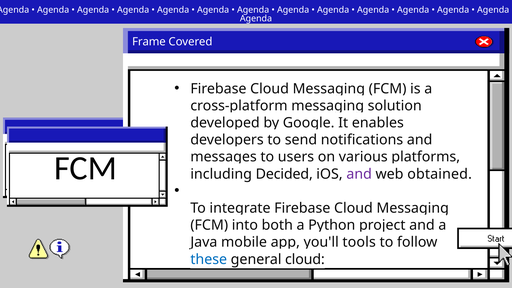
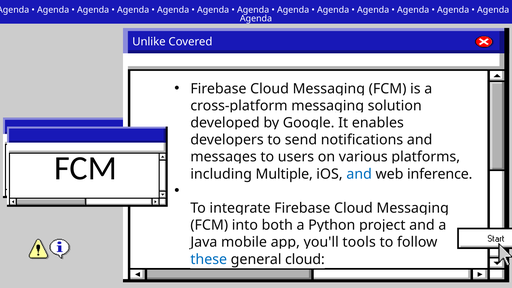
Frame: Frame -> Unlike (149, 42)
Decided: Decided -> Multiple (284, 174)
and colour: purple -> blue (359, 174)
obtained: obtained -> inference (440, 174)
